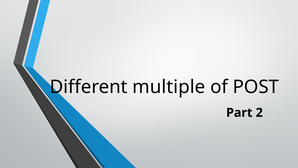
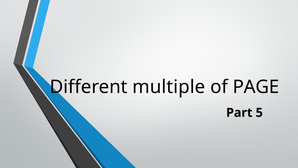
POST: POST -> PAGE (256, 87)
2: 2 -> 5 (259, 112)
